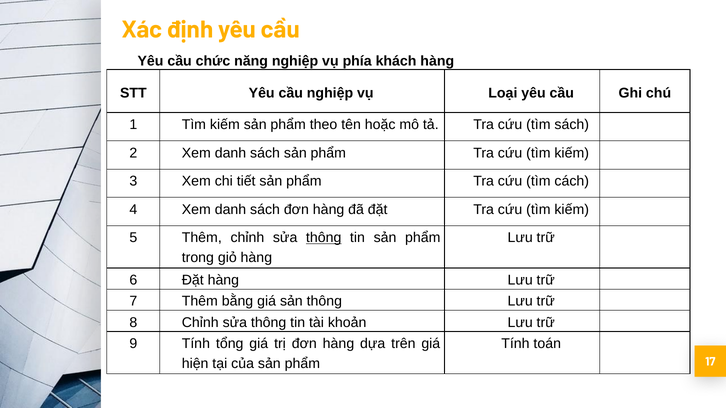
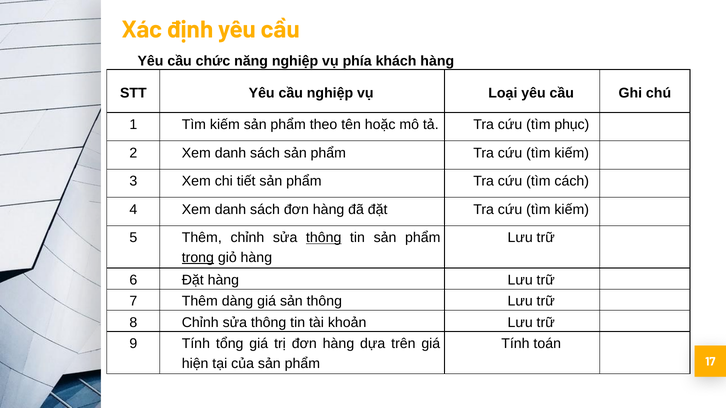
tìm sách: sách -> phục (572, 125)
trong underline: none -> present (198, 258)
bằng: bằng -> dàng (237, 302)
